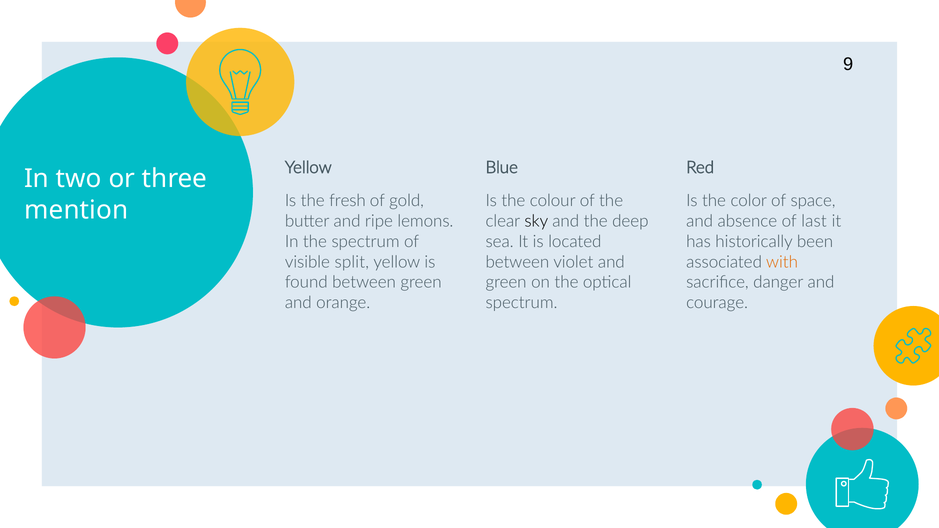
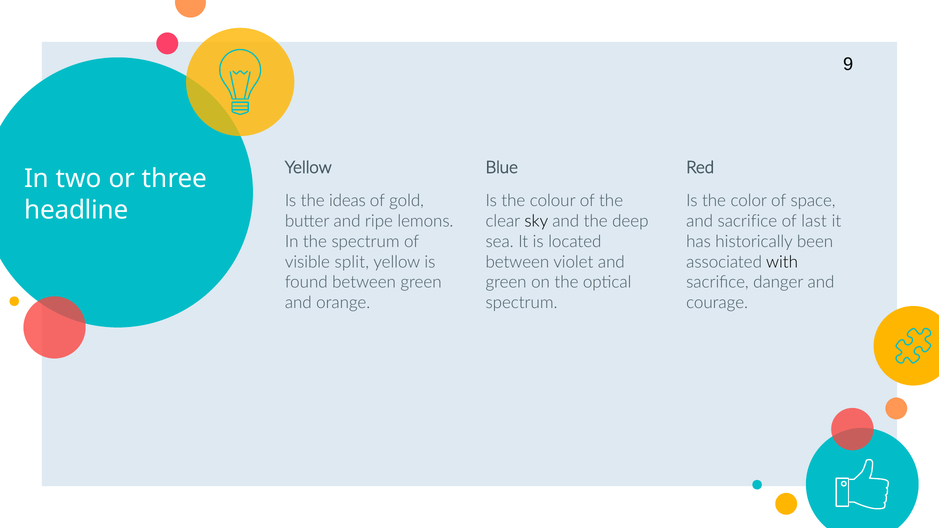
fresh: fresh -> ideas (347, 201)
mention: mention -> headline (76, 210)
and absence: absence -> sacrifice (747, 221)
with colour: orange -> black (782, 262)
